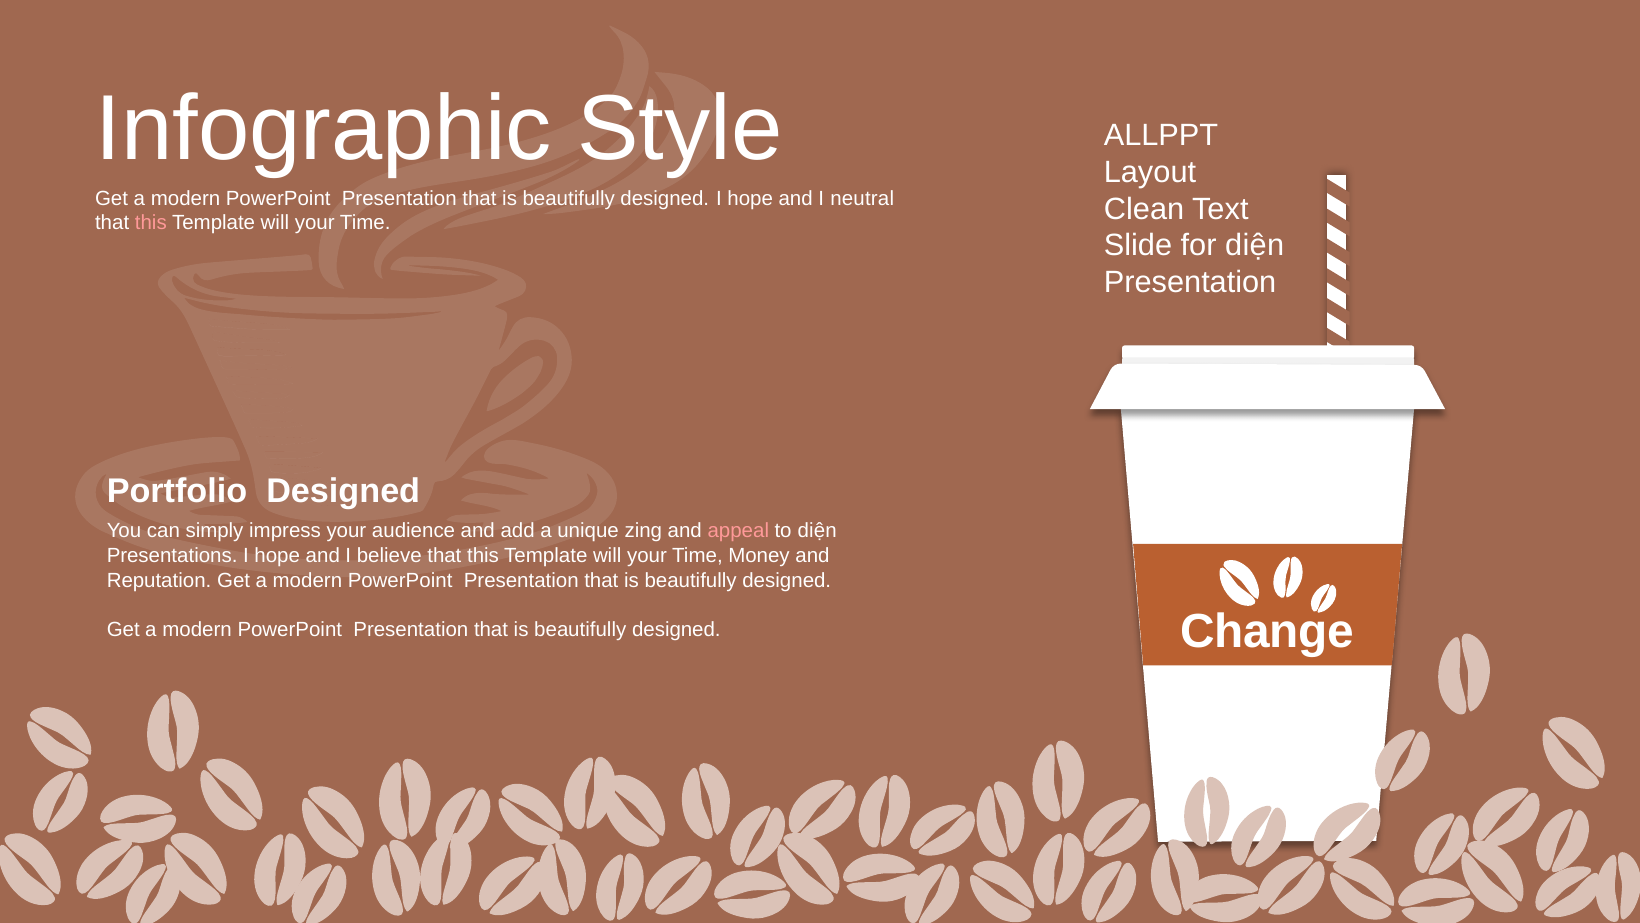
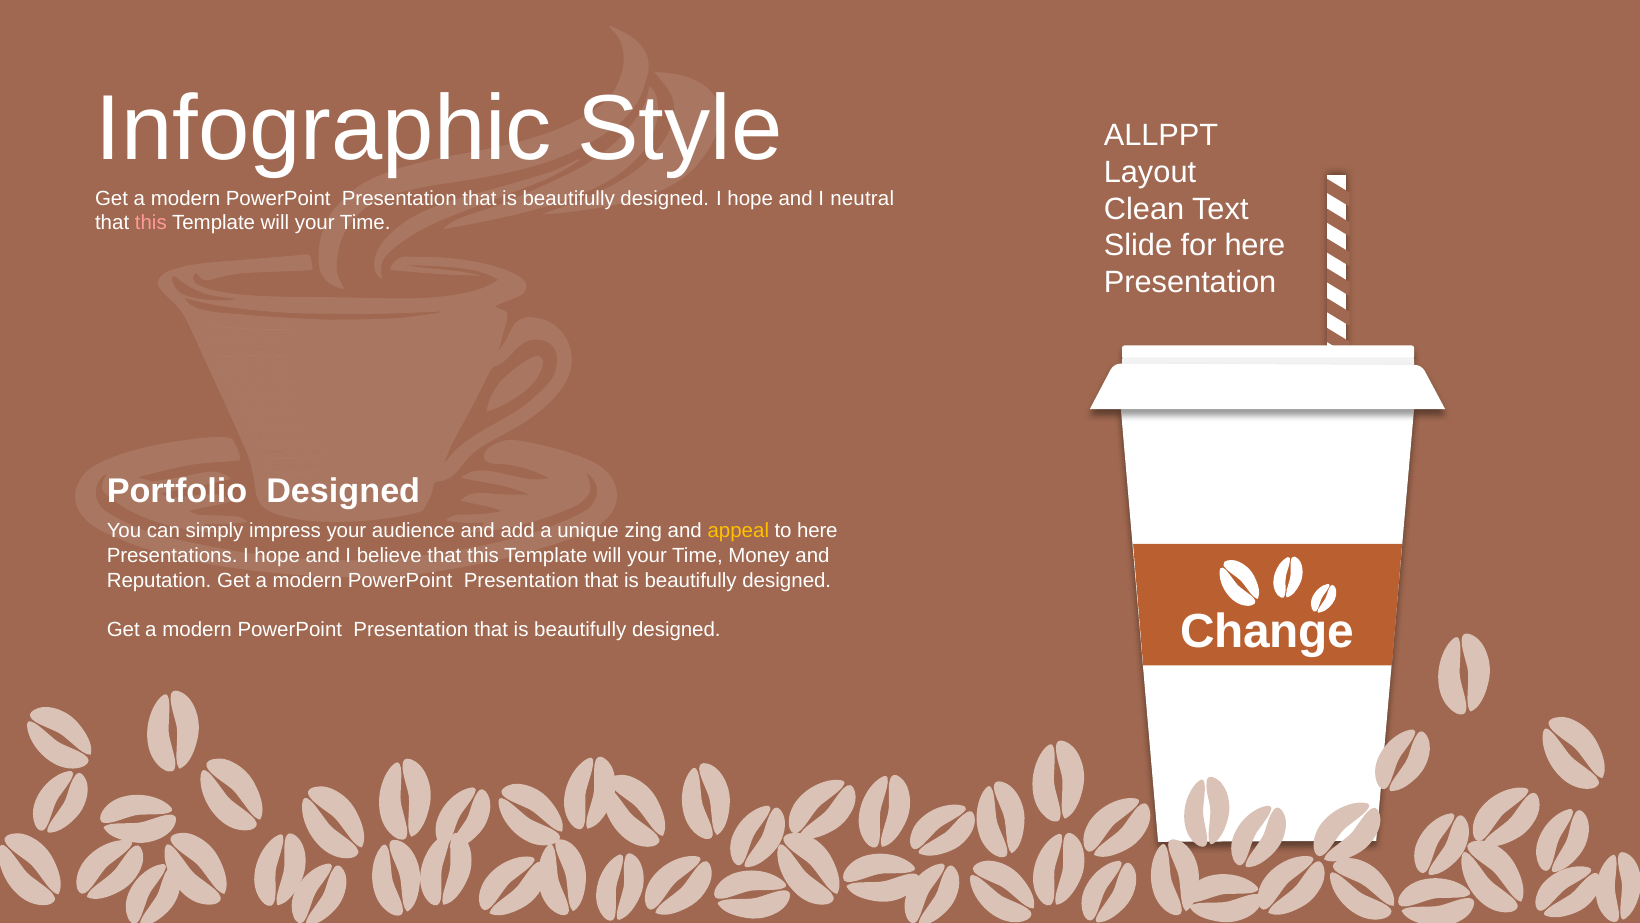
for diện: diện -> here (1255, 246)
appeal colour: pink -> yellow (738, 531)
to diện: diện -> here (817, 531)
